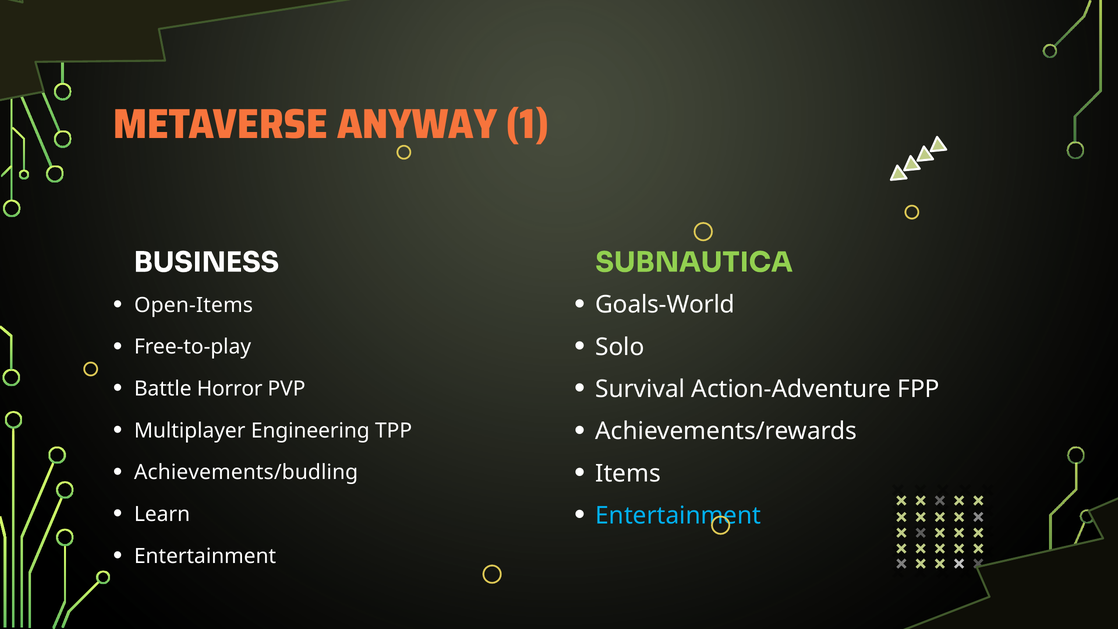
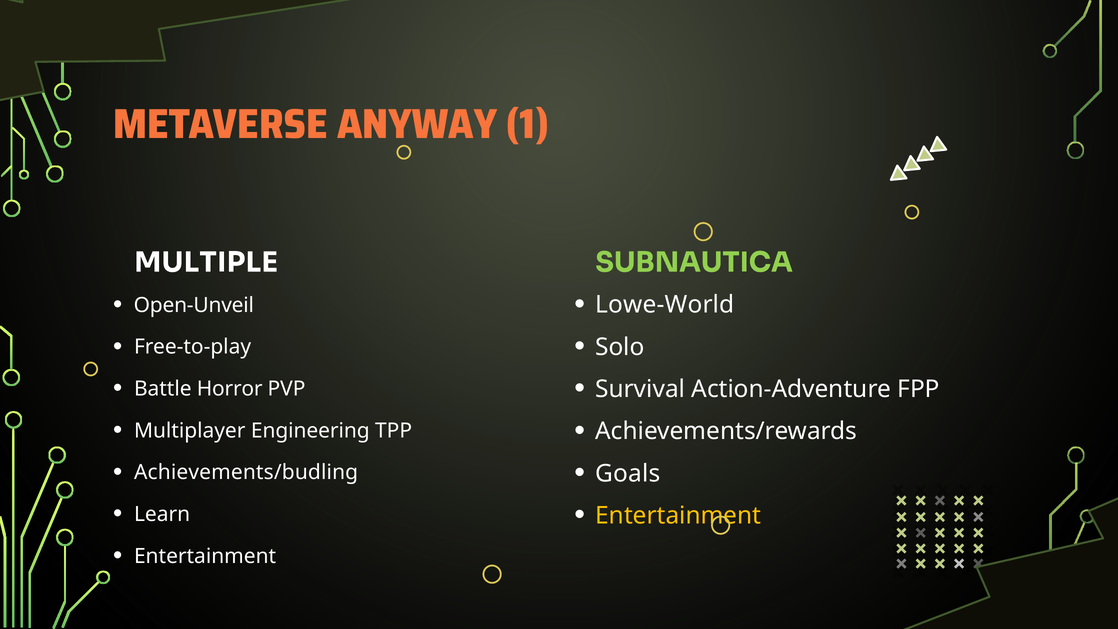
BUSINESS: BUSINESS -> MULTIPLE (206, 262)
Goals-World: Goals-World -> Lowe-World (665, 305)
Open-Items: Open-Items -> Open-Unveil (194, 305)
Items: Items -> Goals (628, 473)
Entertainment colour: light blue -> yellow (678, 516)
